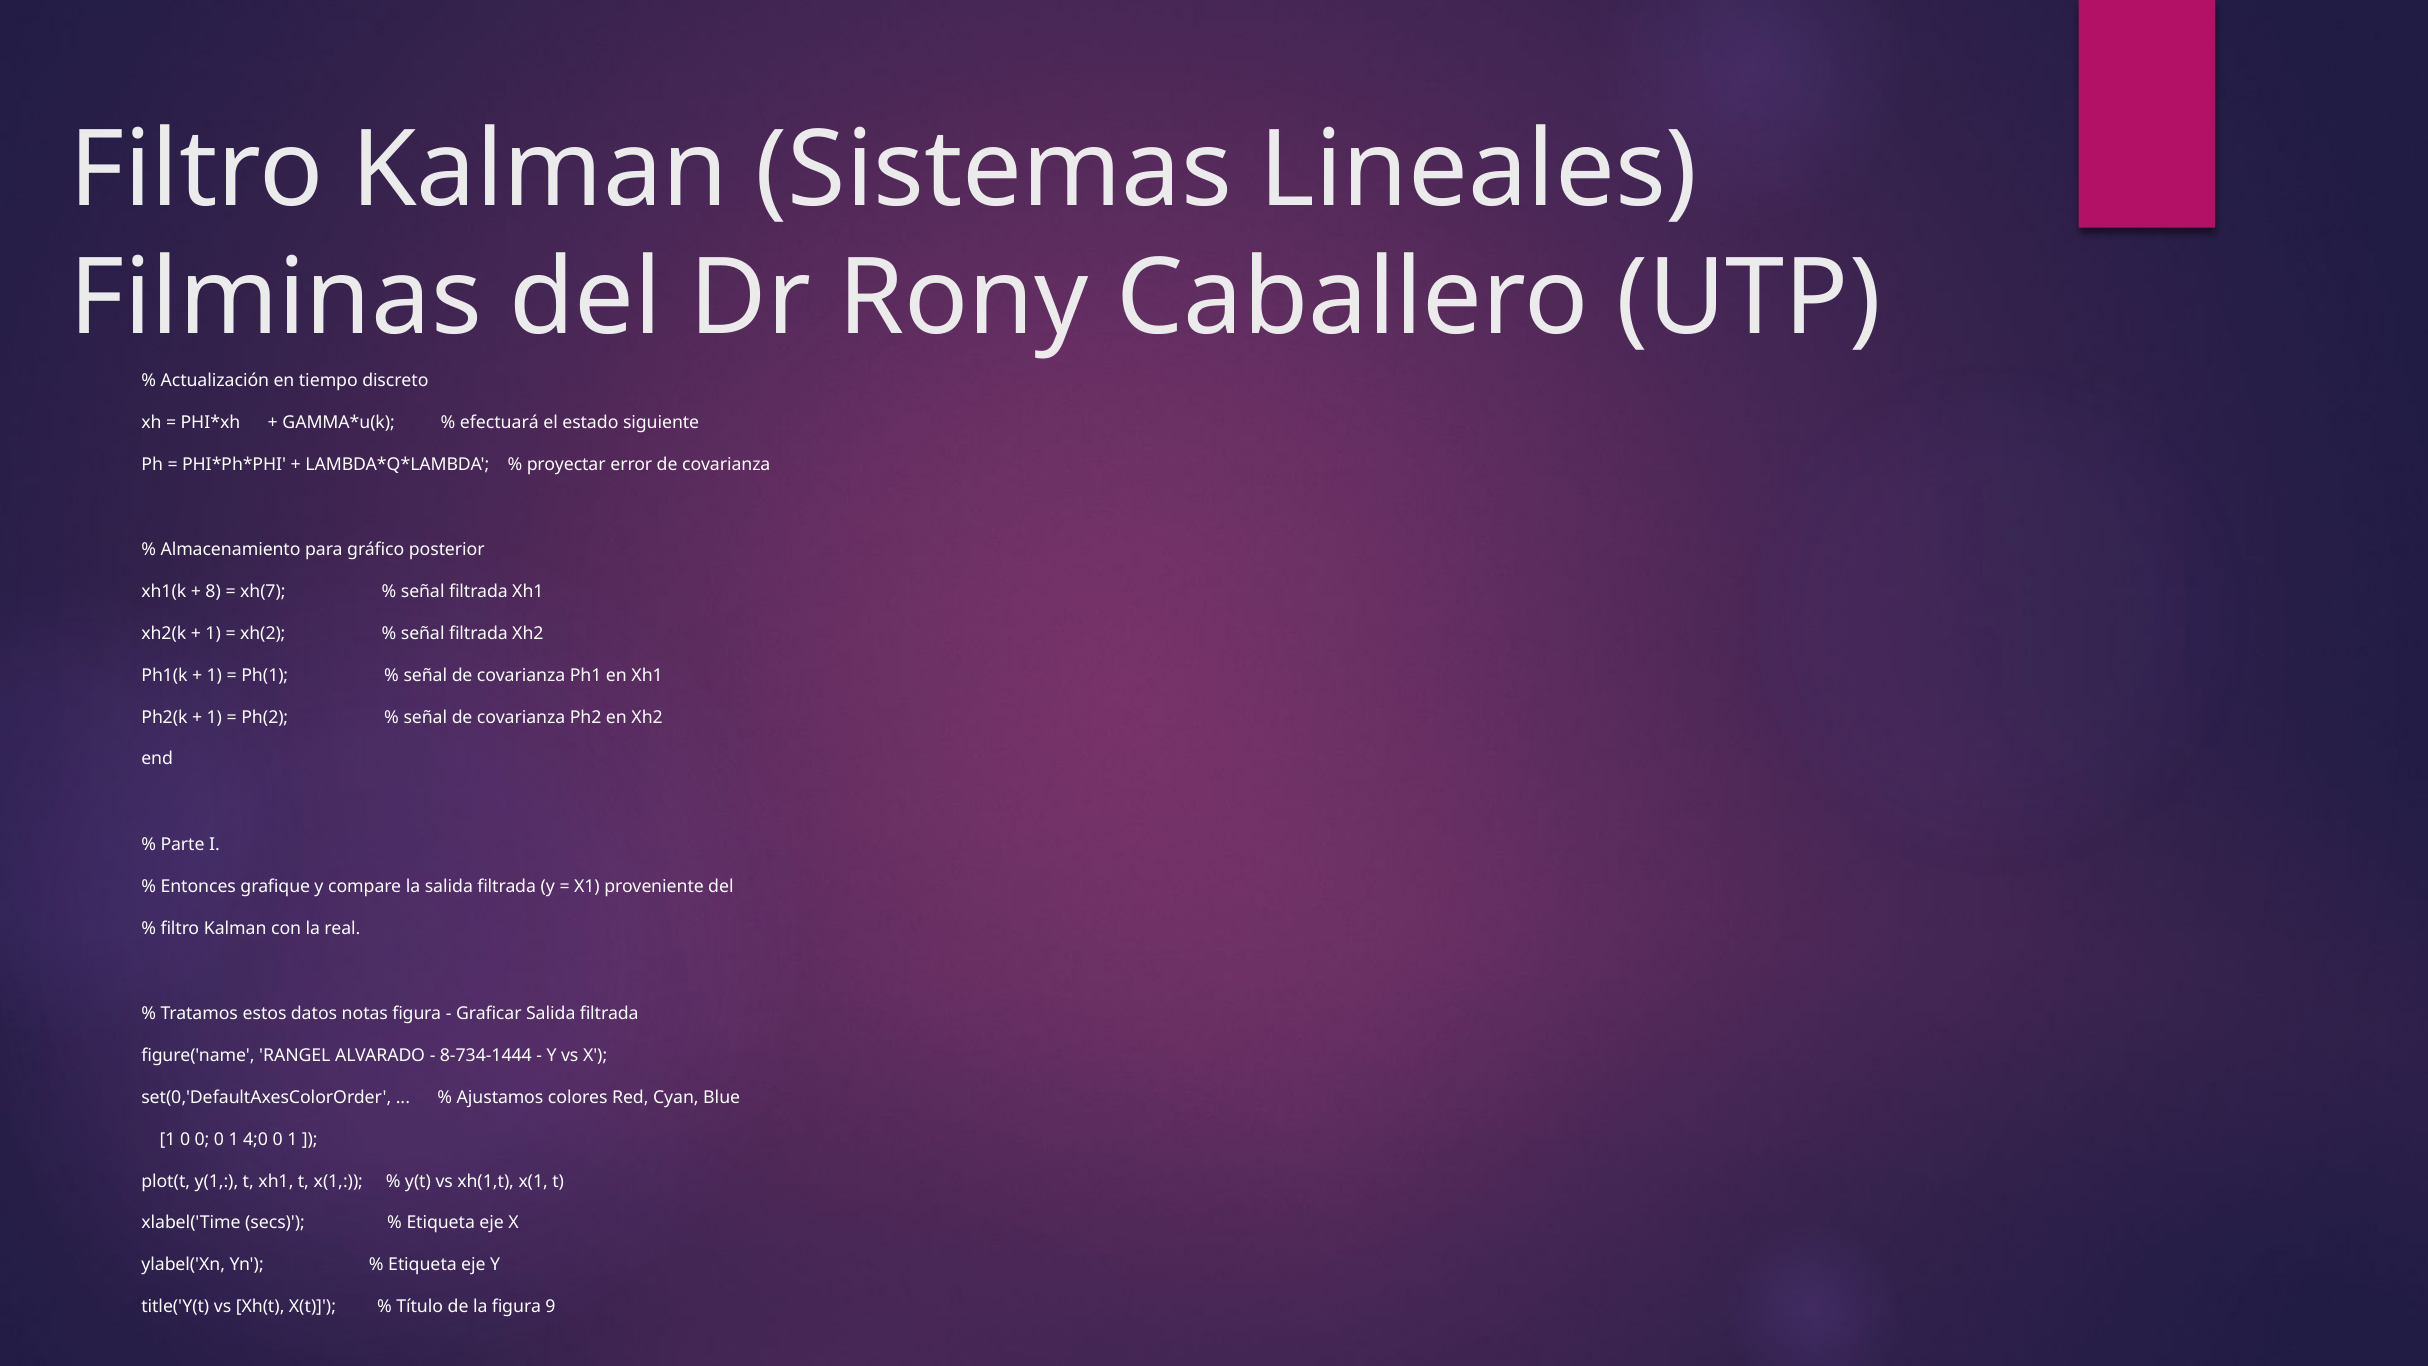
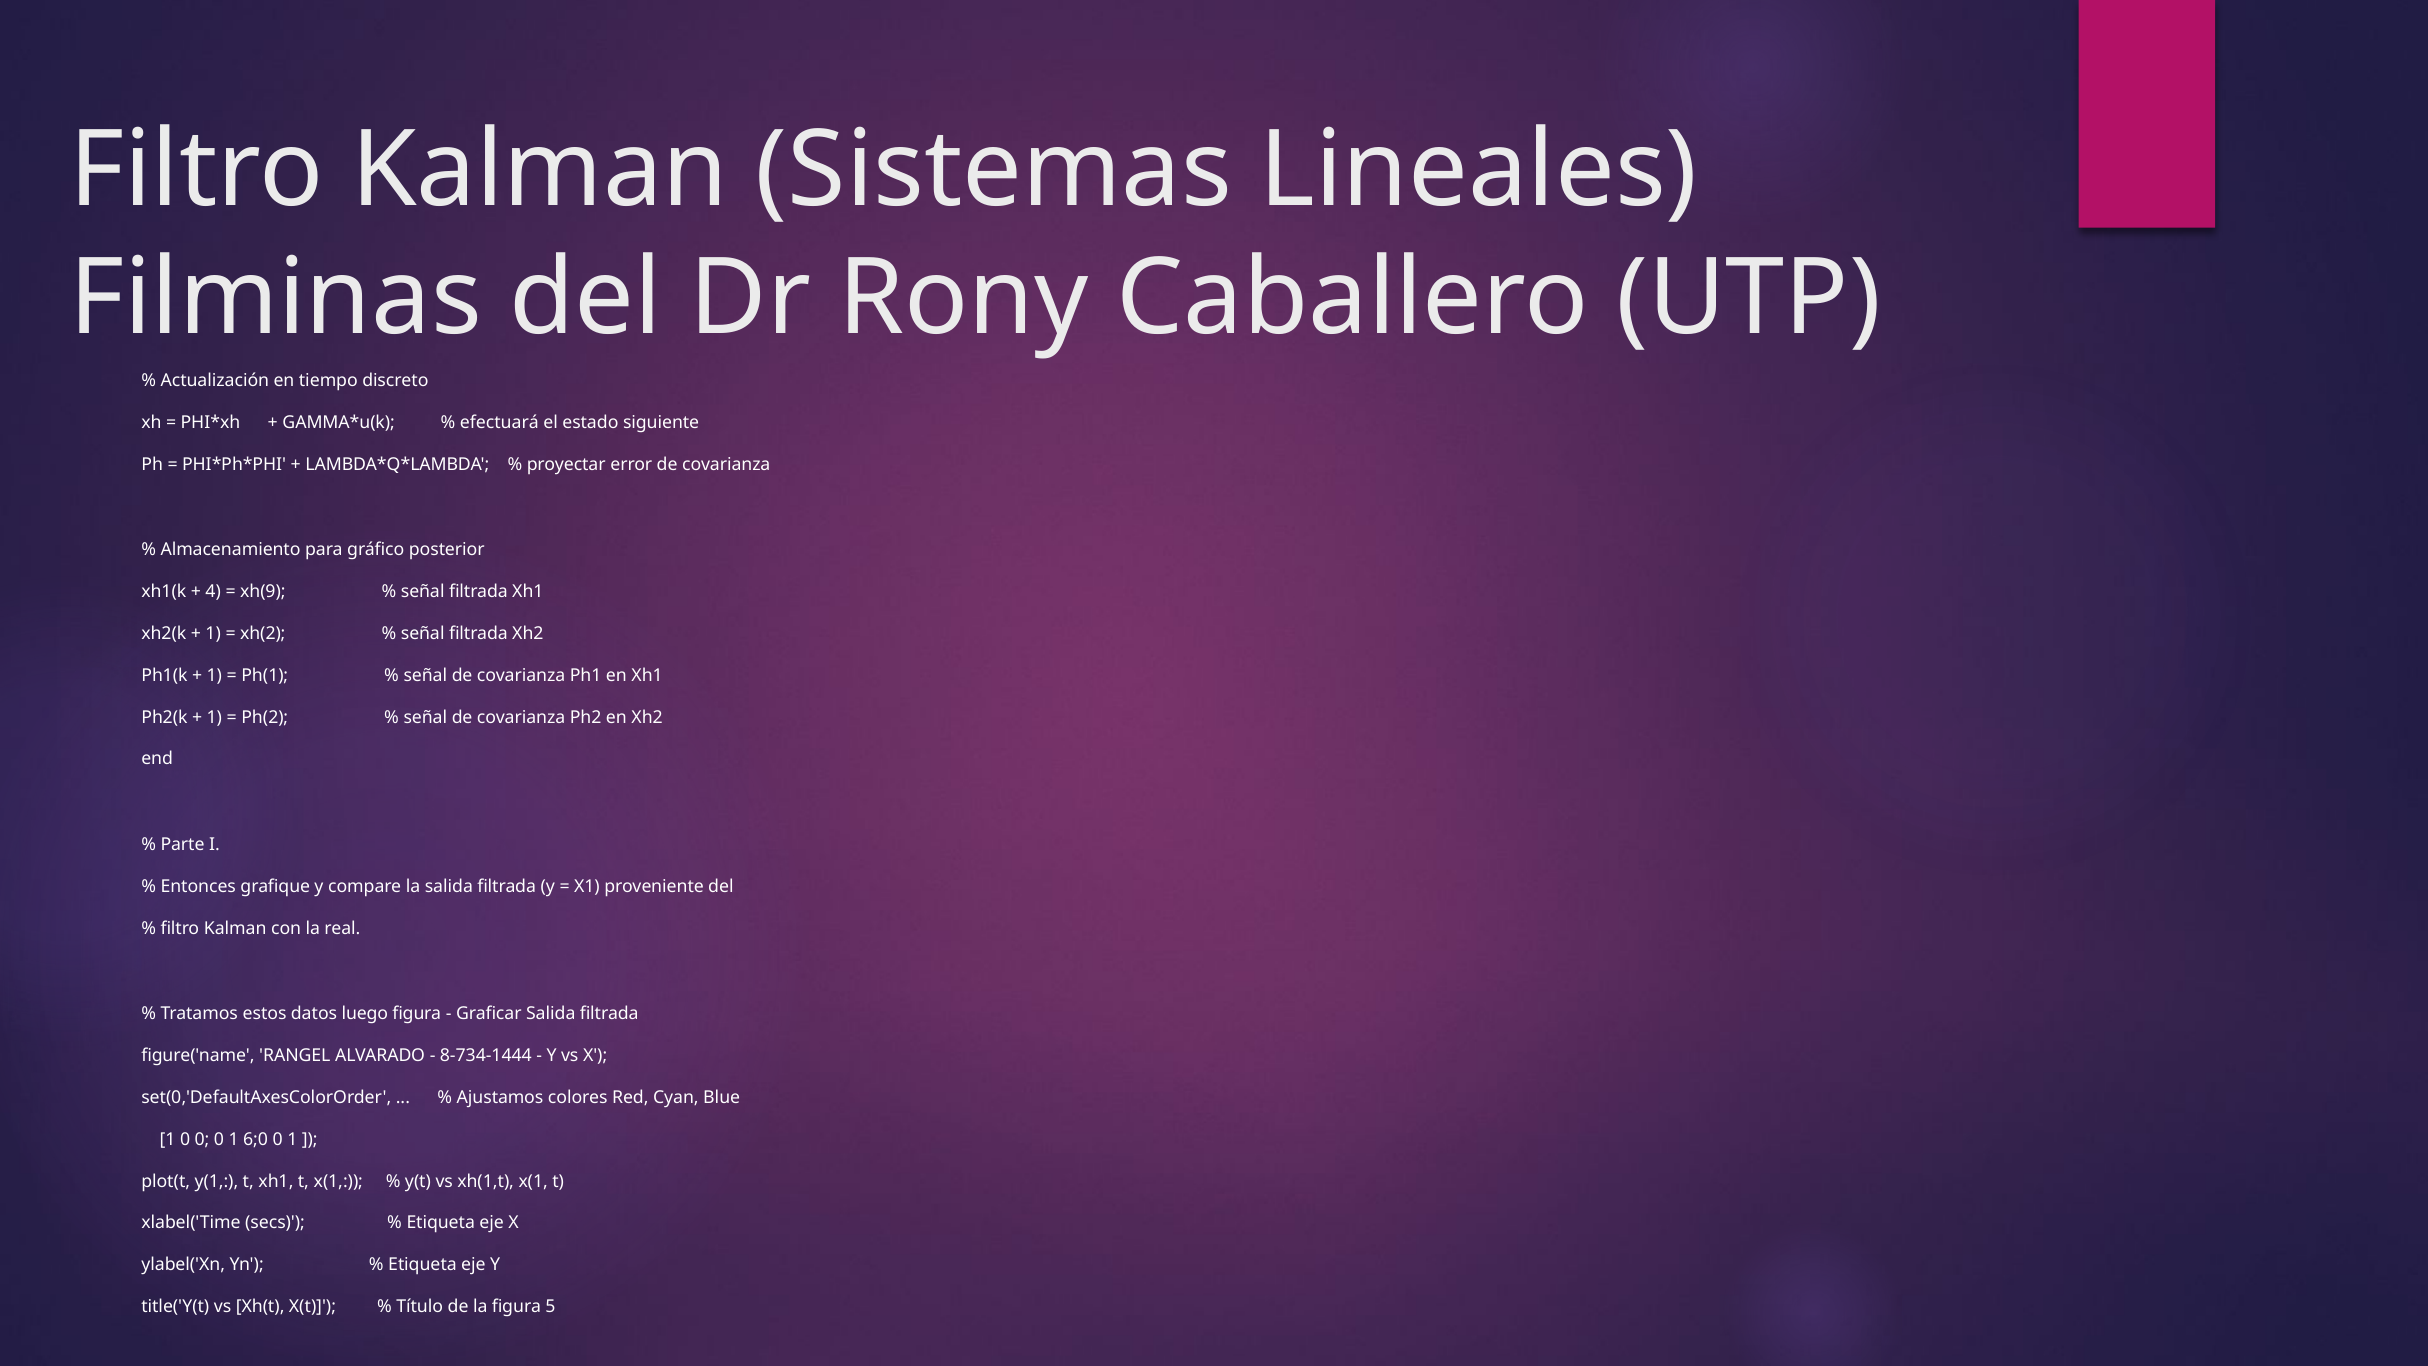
8: 8 -> 4 (213, 592)
xh(7: xh(7 -> xh(9 (263, 592)
notas: notas -> luego (365, 1014)
4;0: 4;0 -> 6;0 (256, 1139)
9: 9 -> 5 (550, 1306)
